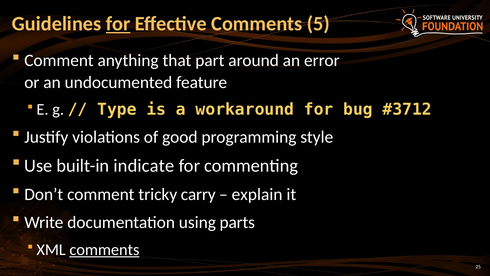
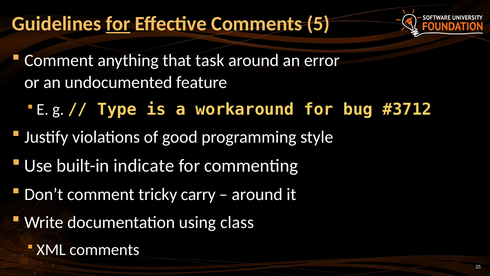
part: part -> task (210, 60)
explain: explain -> around (257, 194)
parts: parts -> class (237, 222)
comments underline: present -> none (104, 249)
